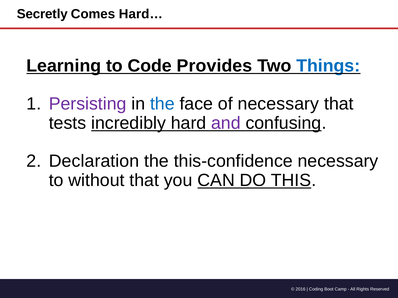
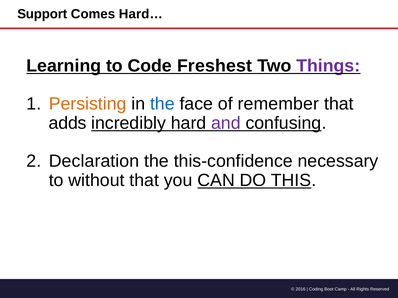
Secretly: Secretly -> Support (42, 14)
Provides: Provides -> Freshest (214, 66)
Things colour: blue -> purple (328, 66)
Persisting colour: purple -> orange (88, 104)
of necessary: necessary -> remember (278, 104)
tests: tests -> adds (68, 123)
